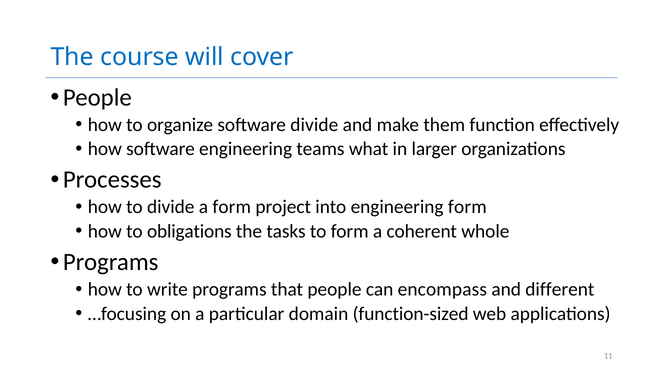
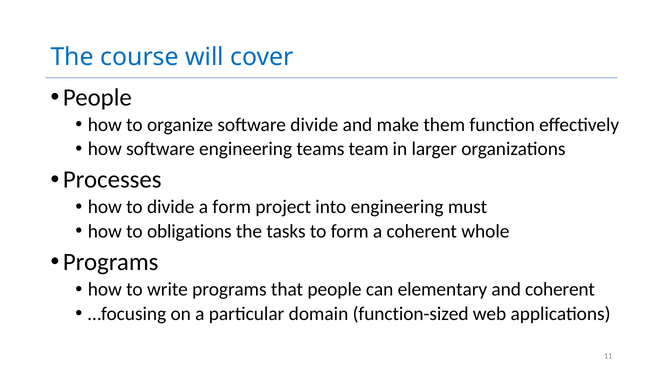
what: what -> team (369, 149)
engineering form: form -> must (468, 207)
encompass: encompass -> elementary (442, 289)
and different: different -> coherent (560, 289)
